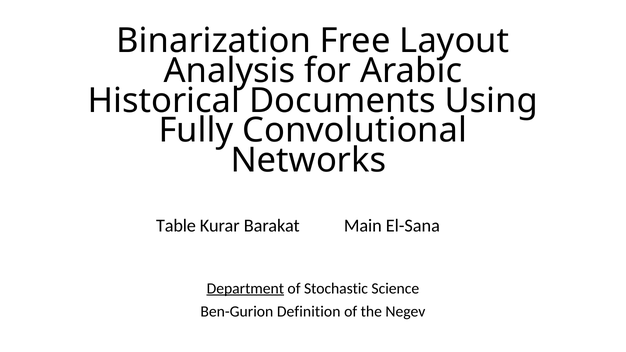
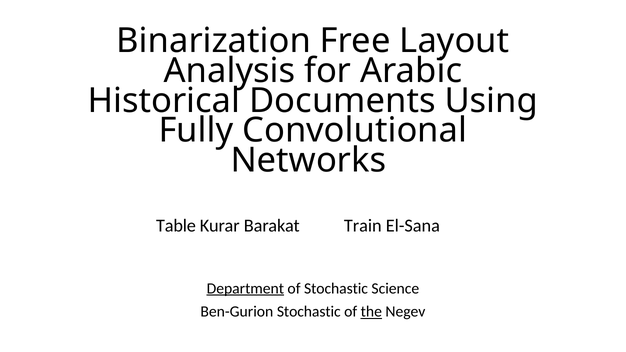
Main: Main -> Train (363, 226)
Ben-Gurion Definition: Definition -> Stochastic (309, 312)
the underline: none -> present (371, 312)
